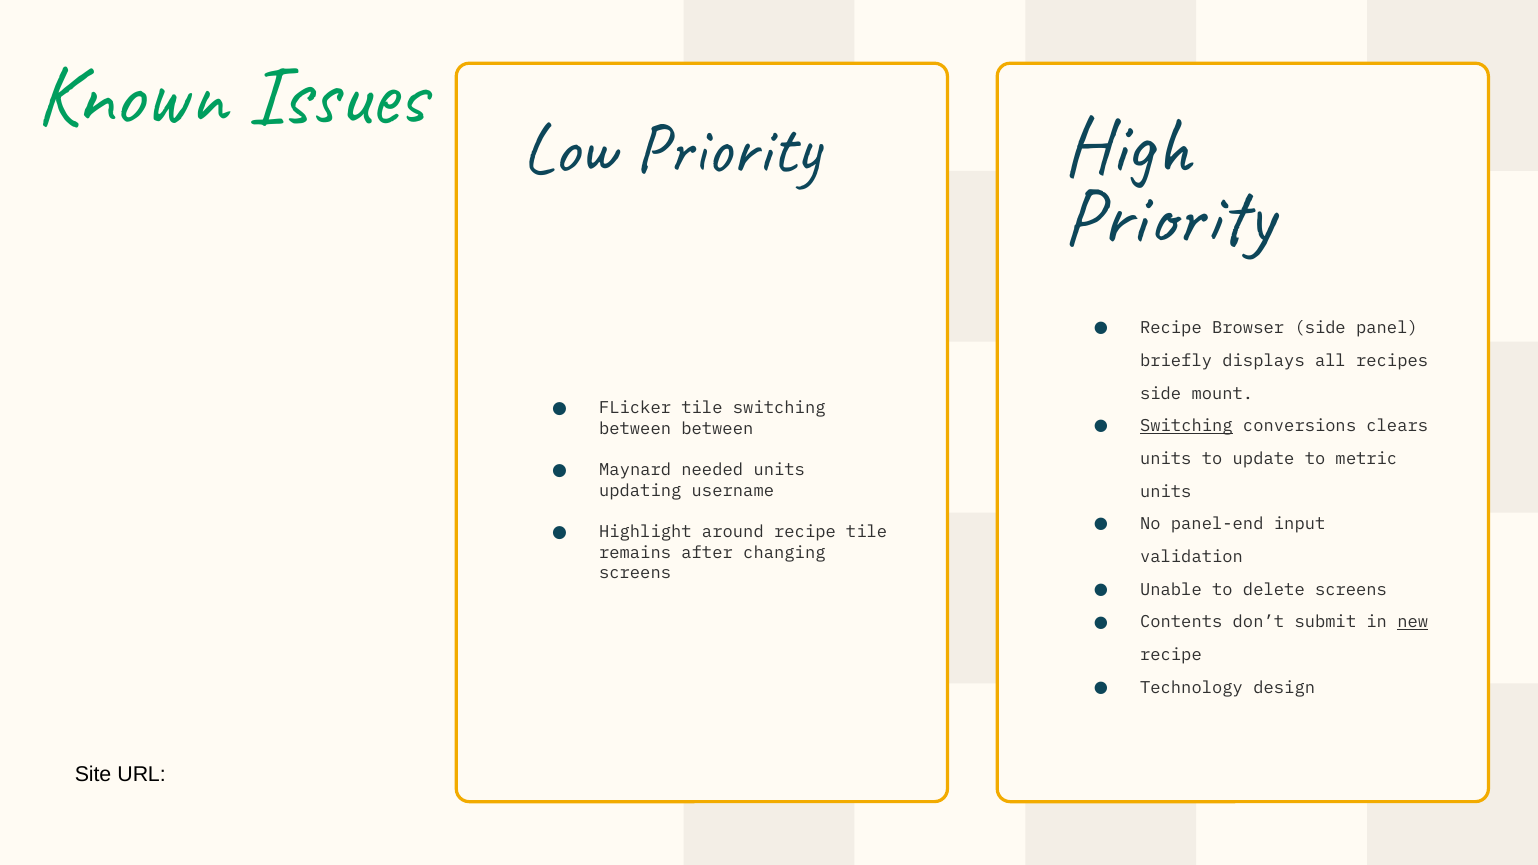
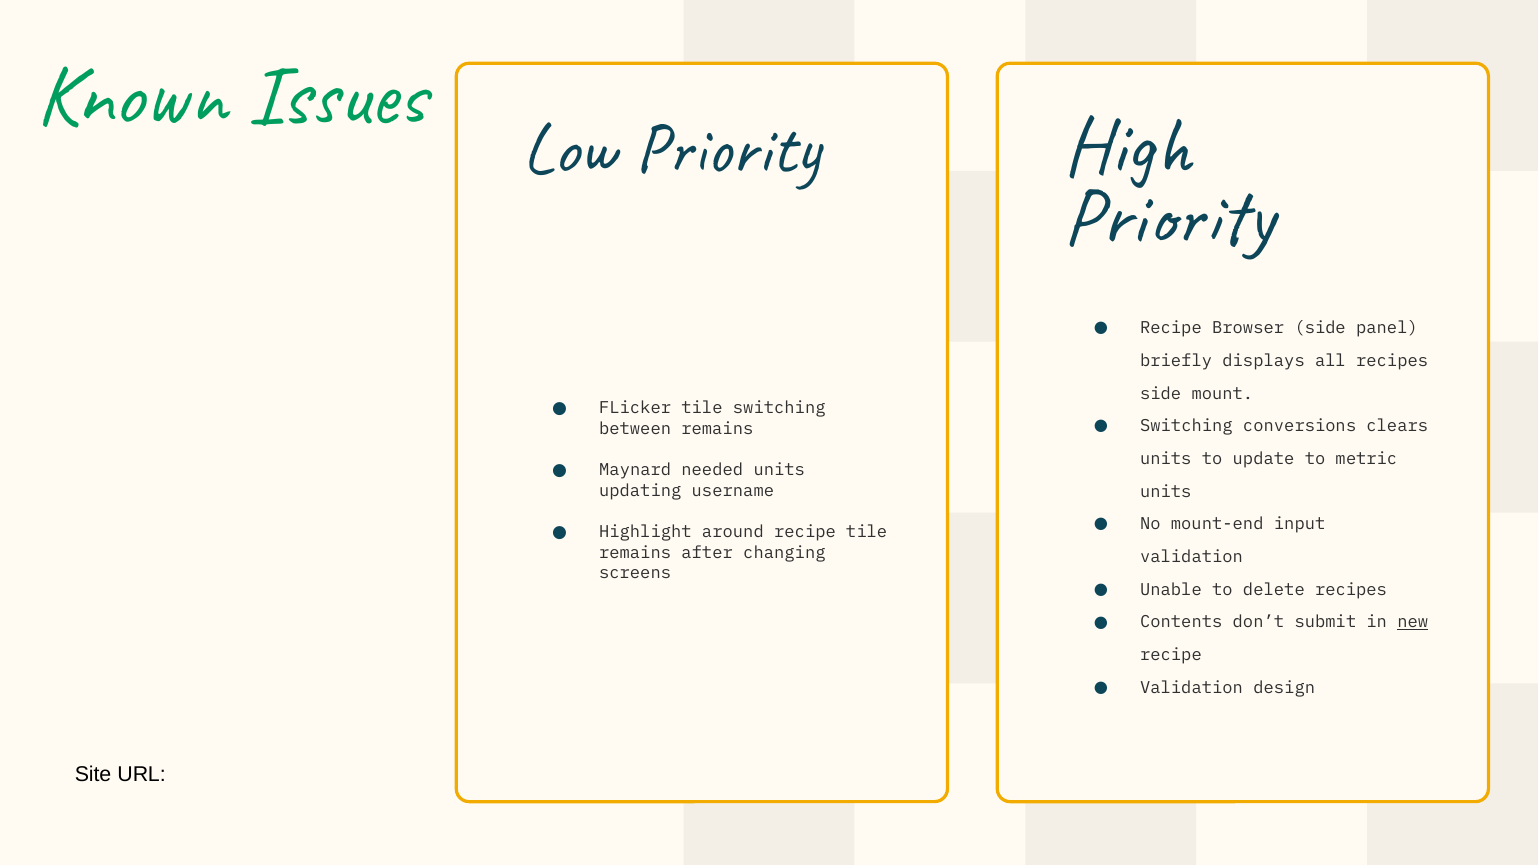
Switching underline: present -> none (1186, 426)
between between: between -> remains (717, 429)
panel-end: panel-end -> mount-end (1217, 524)
delete screens: screens -> recipes (1351, 590)
Technology: Technology -> Validation (1191, 688)
